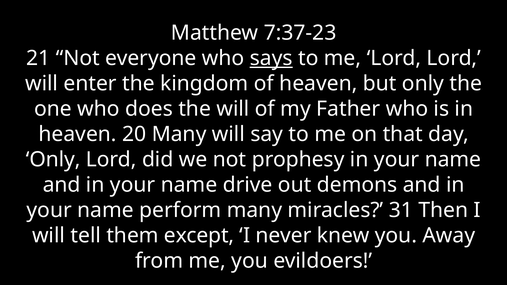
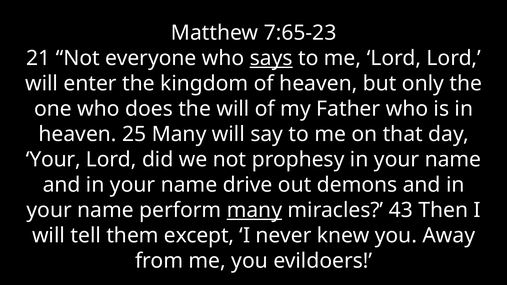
7:37-23: 7:37-23 -> 7:65-23 (300, 33)
20: 20 -> 25 (134, 134)
Only: Only -> Your (53, 160)
many underline: none -> present (254, 210)
31: 31 -> 43 (401, 210)
